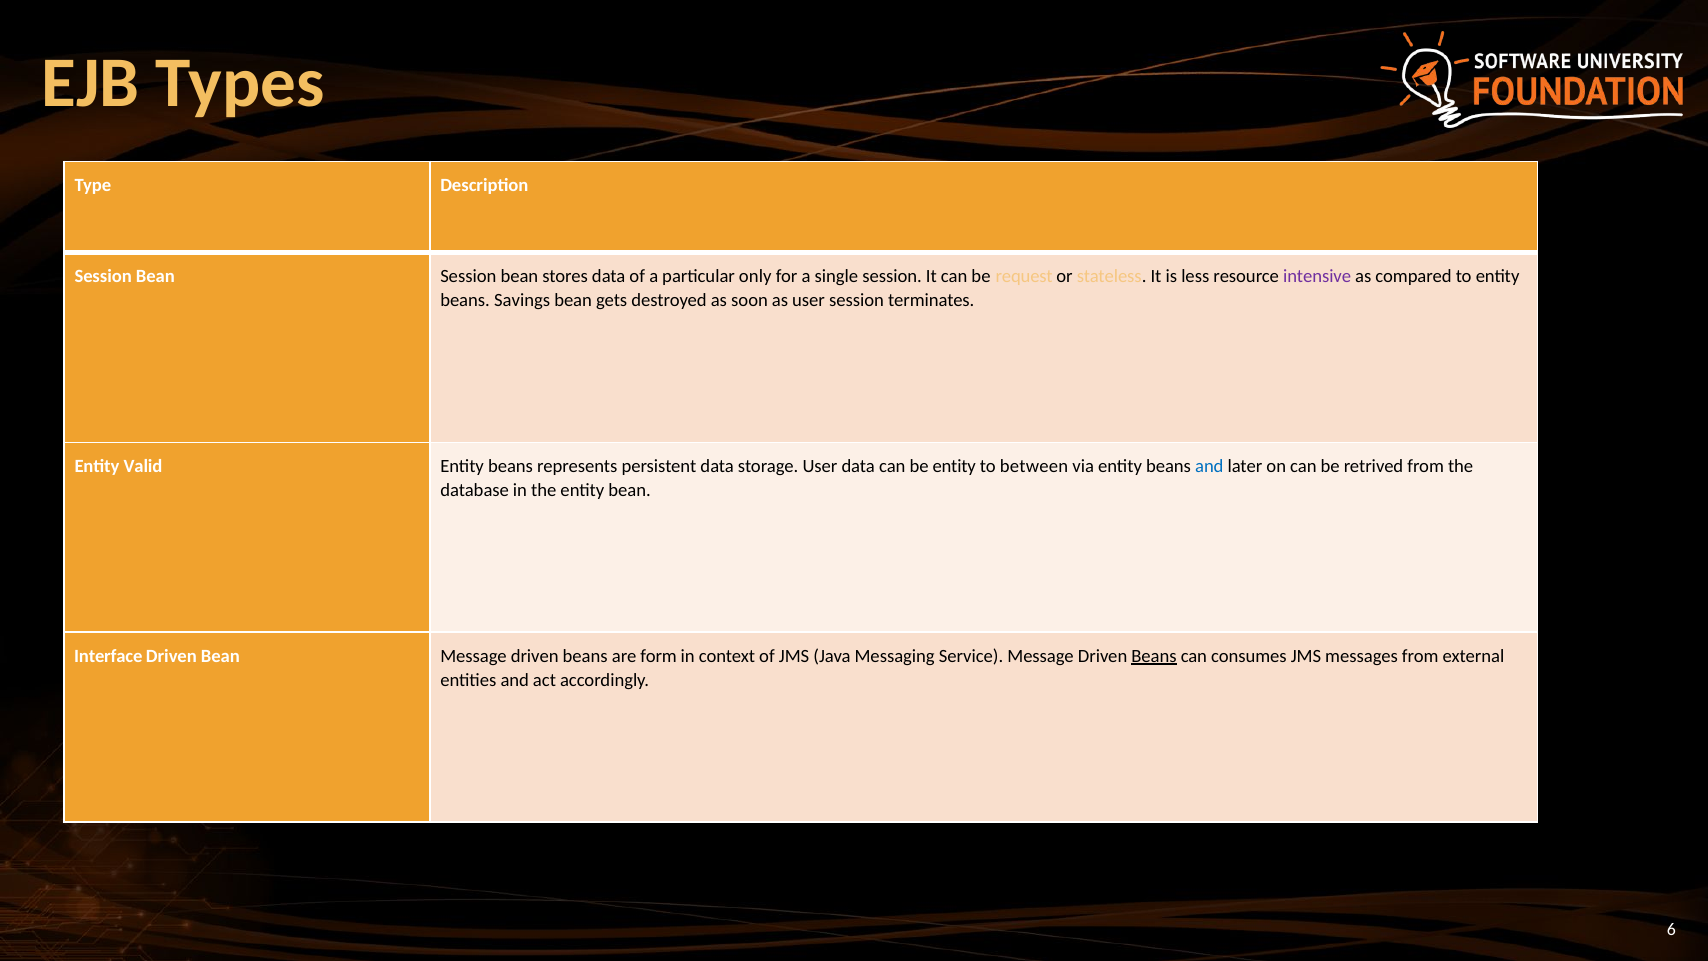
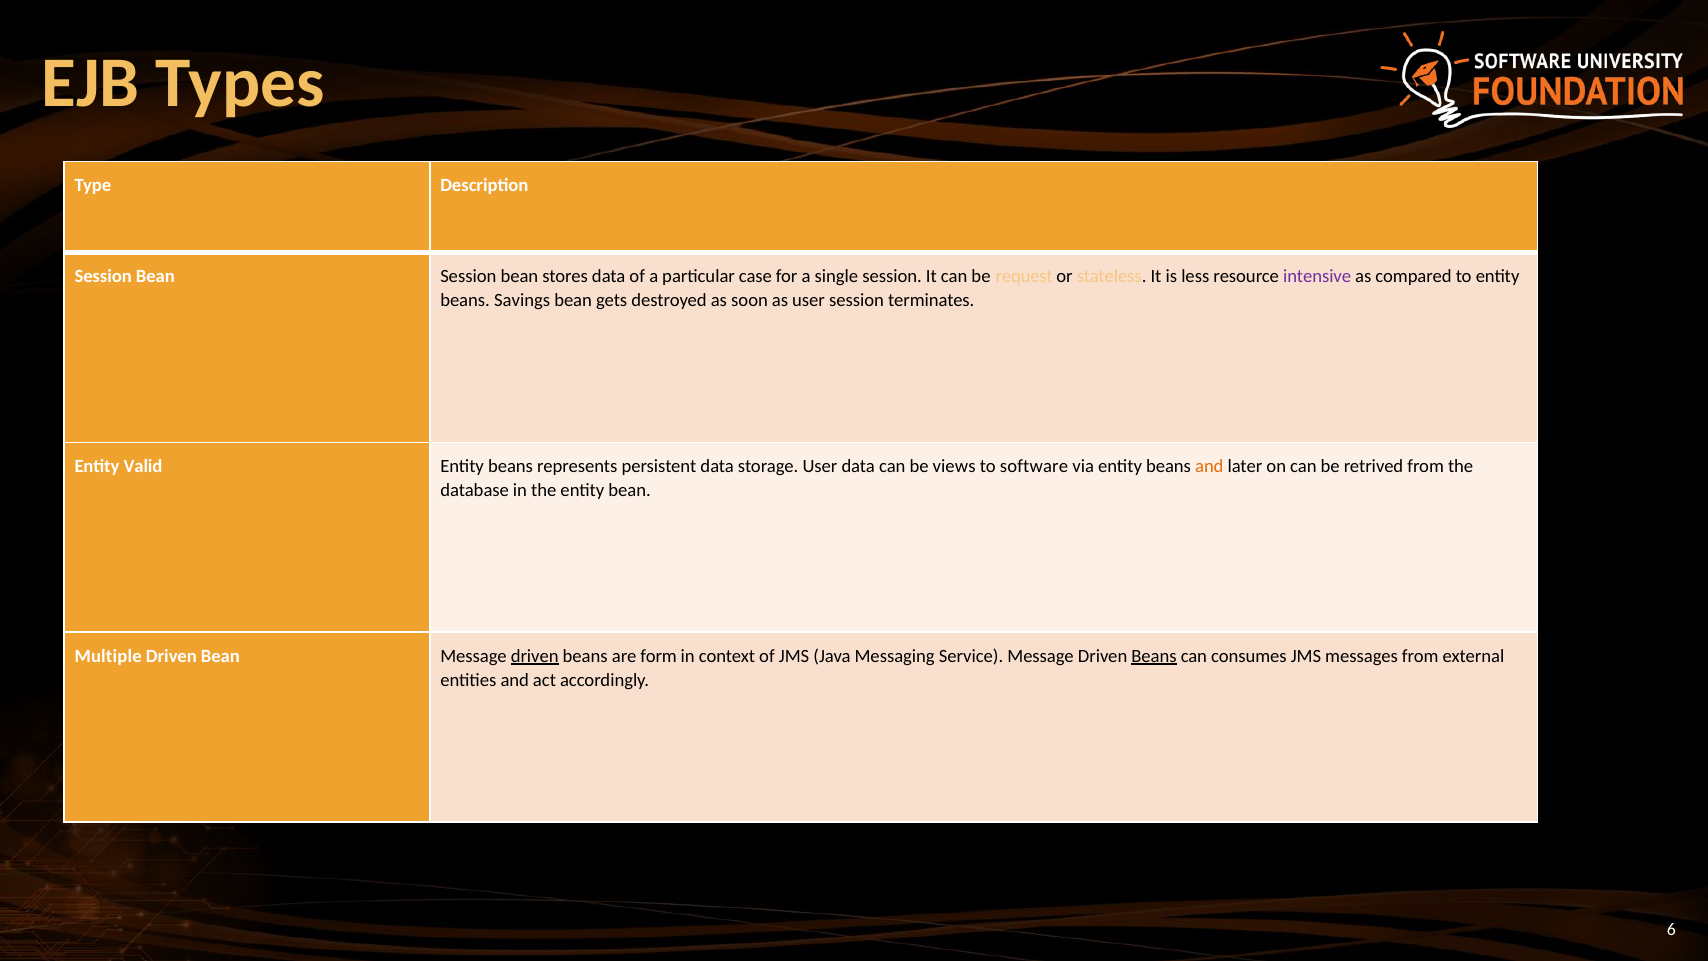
only: only -> case (755, 276)
be entity: entity -> views (954, 466)
between: between -> software (1034, 466)
and colour: blue -> orange (1209, 466)
Interface: Interface -> Multiple (108, 656)
driven underline: none -> present (535, 656)
